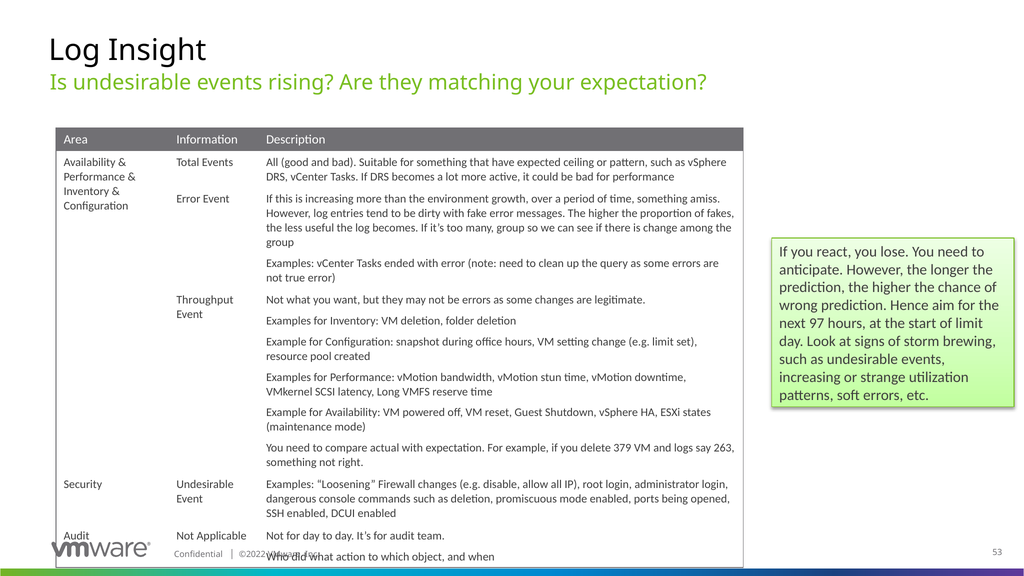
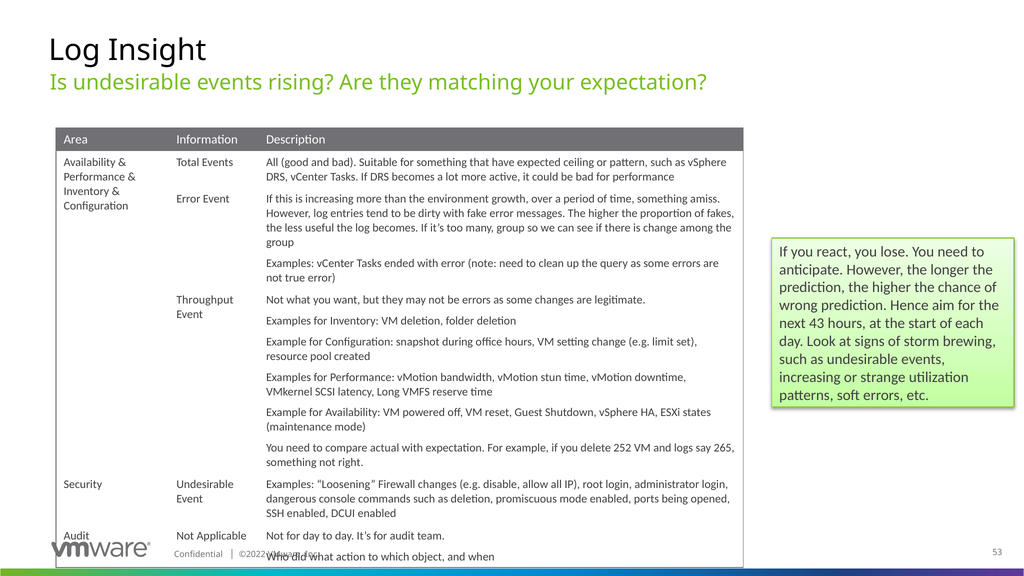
97: 97 -> 43 (817, 323)
of limit: limit -> each (969, 323)
379: 379 -> 252 (622, 448)
263: 263 -> 265 (724, 448)
